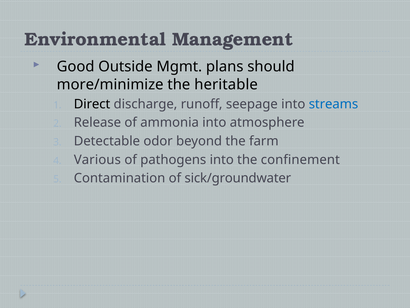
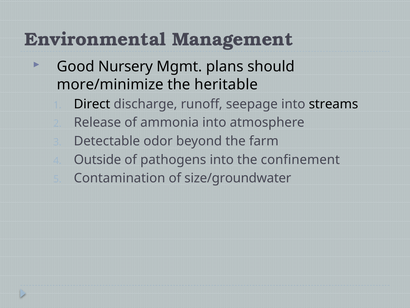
Outside: Outside -> Nursery (126, 67)
streams colour: blue -> black (333, 104)
Various: Various -> Outside (97, 159)
sick/groundwater: sick/groundwater -> size/groundwater (238, 178)
